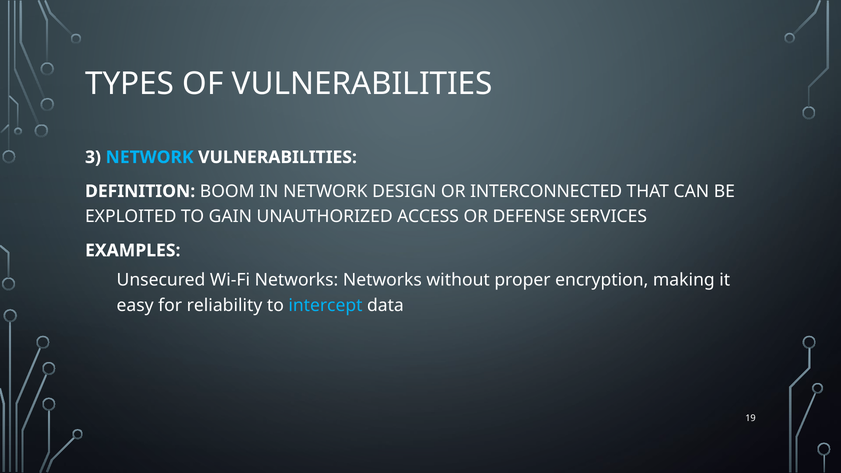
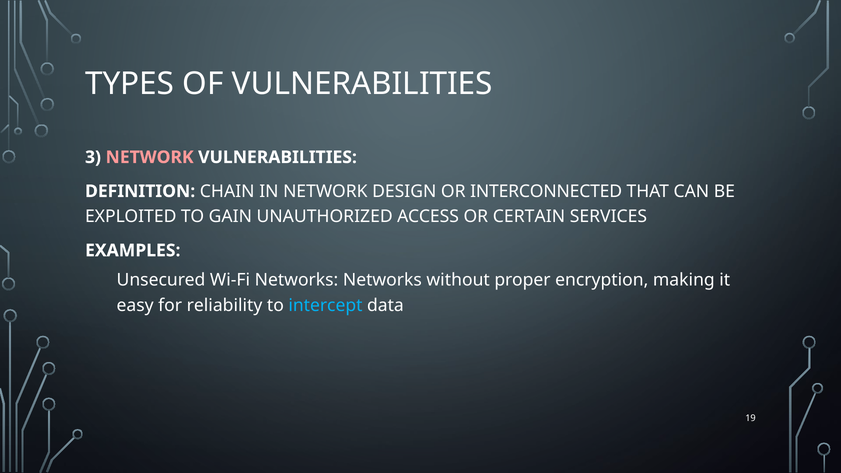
NETWORK colour: light blue -> pink (150, 157)
BOOM: BOOM -> CHAIN (227, 191)
DEFENSE: DEFENSE -> CERTAIN (529, 217)
